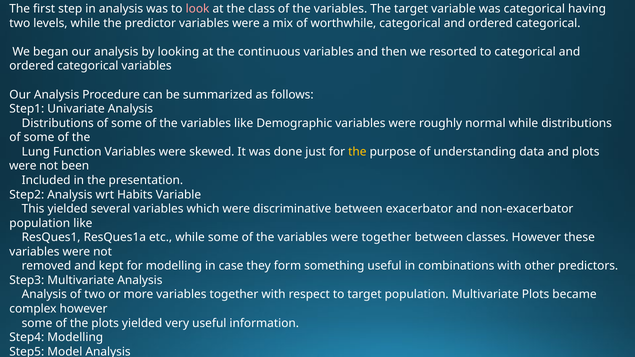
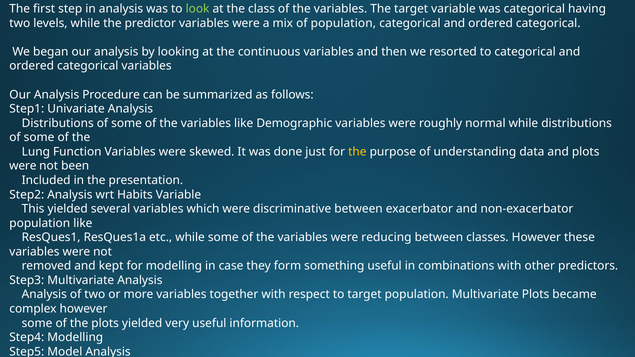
look colour: pink -> light green (198, 9)
of worthwhile: worthwhile -> population (343, 23)
were together: together -> reducing (386, 238)
